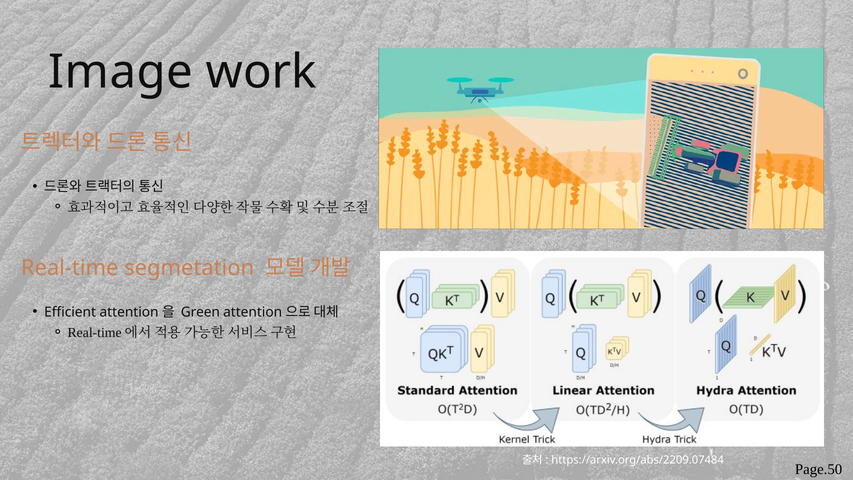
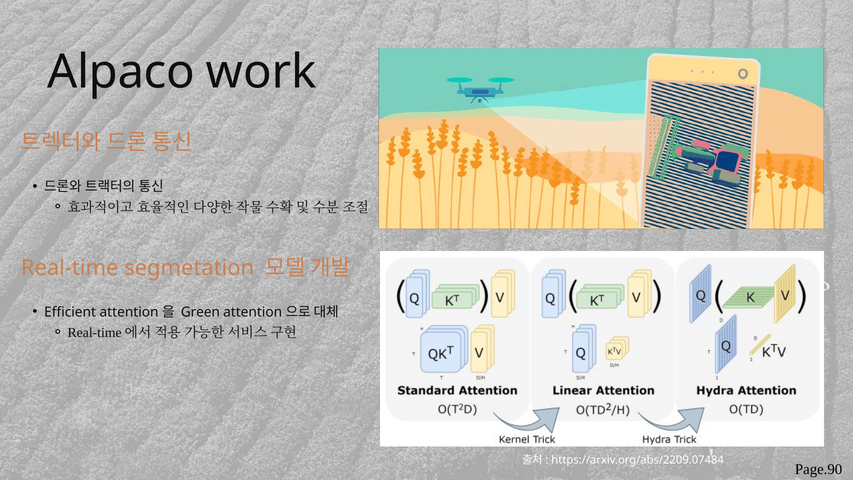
Image: Image -> Alpaco (121, 72)
Page.50: Page.50 -> Page.90 (819, 469)
